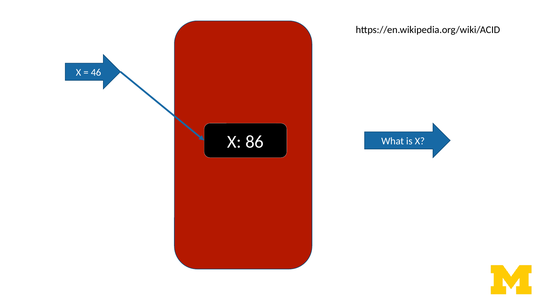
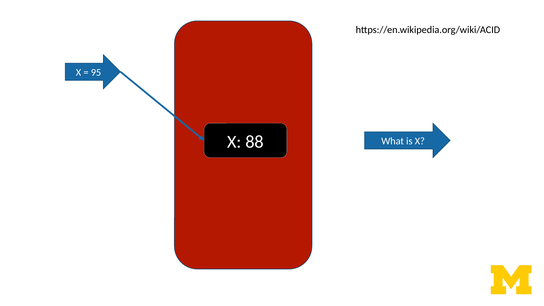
46: 46 -> 95 (96, 72)
86: 86 -> 88 (255, 142)
